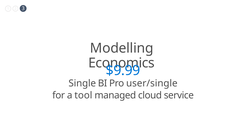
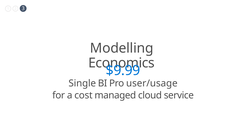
user/single: user/single -> user/usage (152, 83)
tool: tool -> cost (83, 95)
